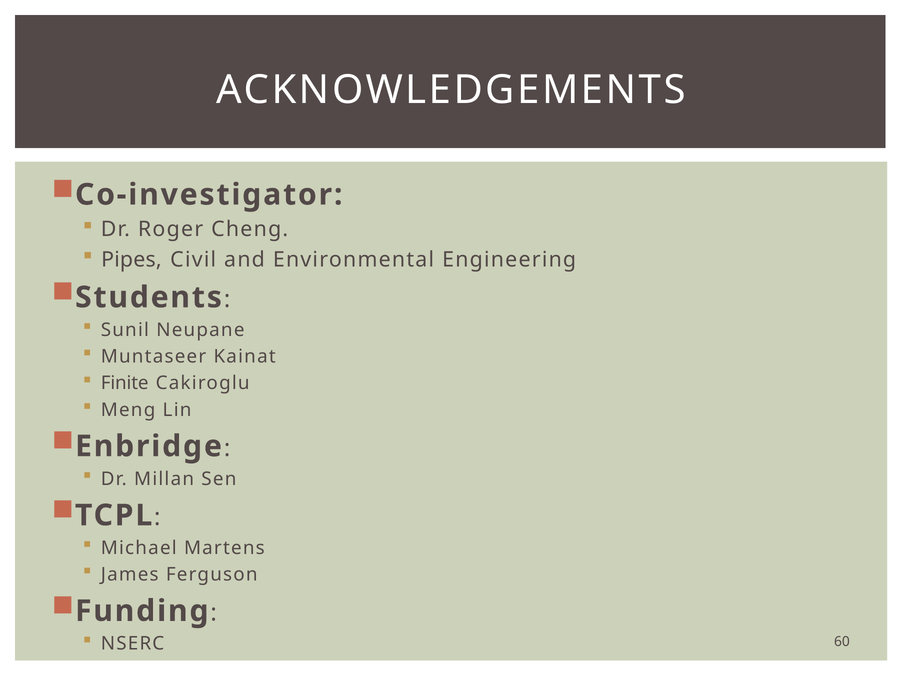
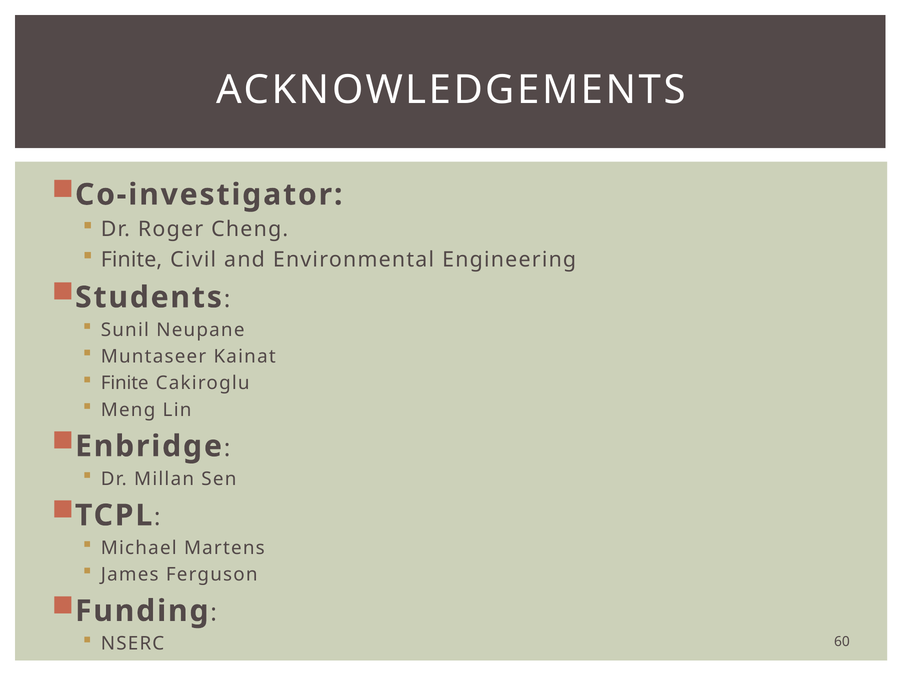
Pipes: Pipes -> Finite (131, 259)
